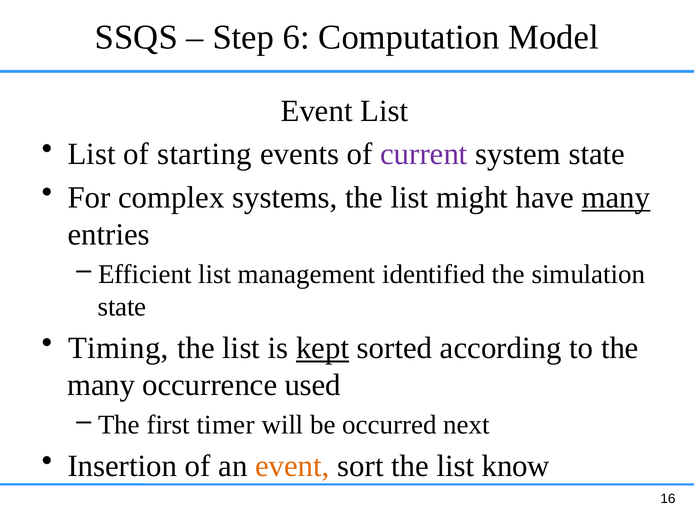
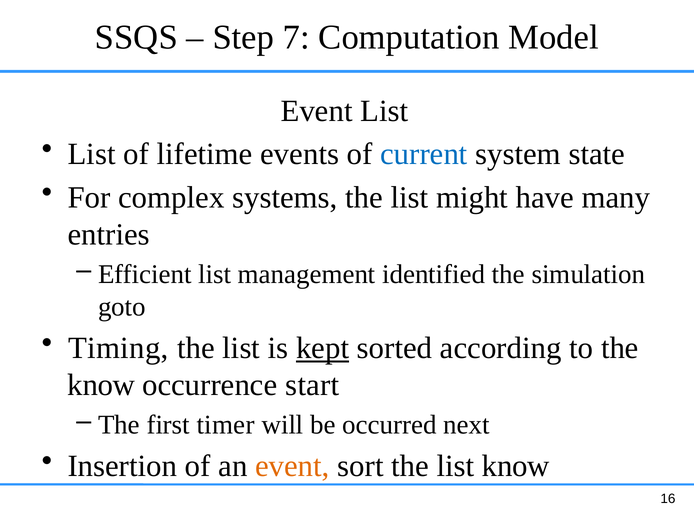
6: 6 -> 7 (296, 37)
starting: starting -> lifetime (205, 154)
current colour: purple -> blue (424, 154)
many underline: present -> none (616, 197)
state: state -> goto (122, 307)
many: many -> know (101, 385)
used: used -> start (312, 385)
